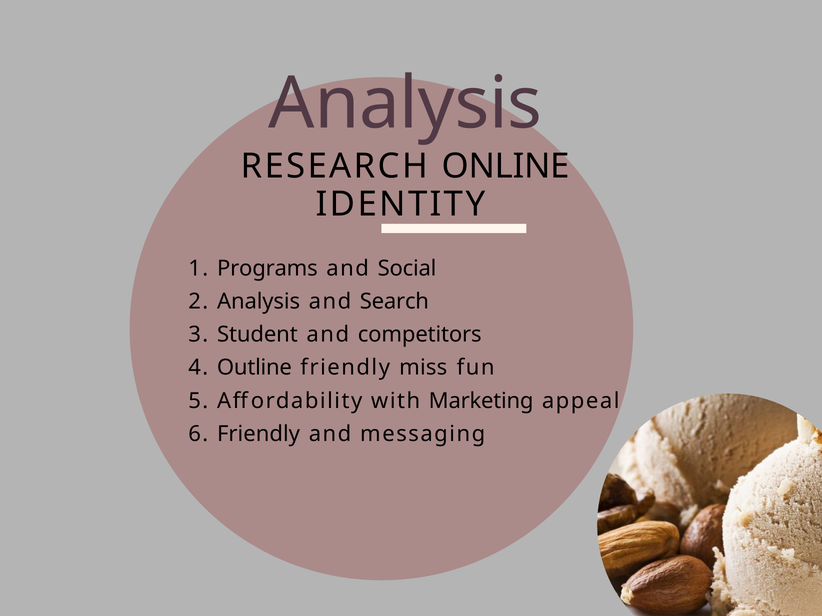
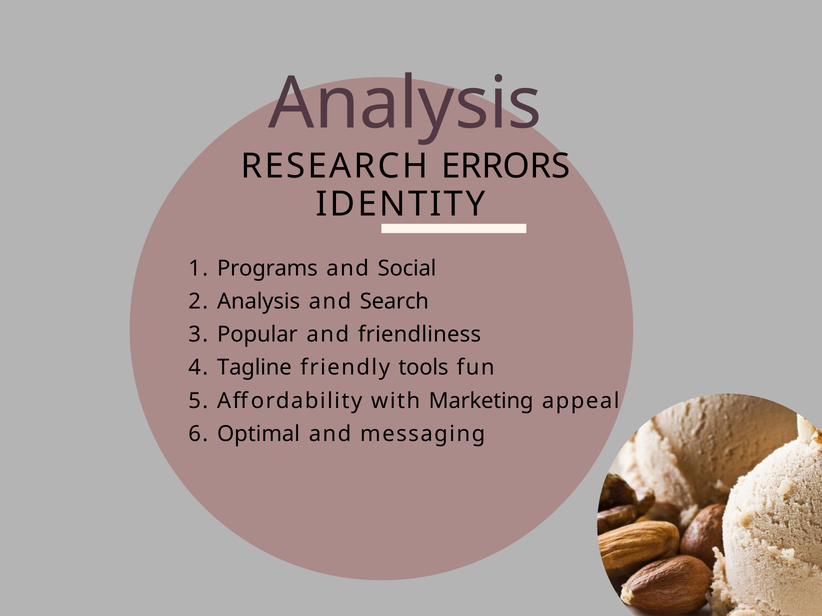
ONLINE: ONLINE -> ERRORS (506, 166)
Student: Student -> Popular (257, 335)
competitors: competitors -> friendliness (420, 335)
Outline: Outline -> Tagline (254, 368)
miss: miss -> tools (423, 368)
6 Friendly: Friendly -> Optimal (259, 434)
